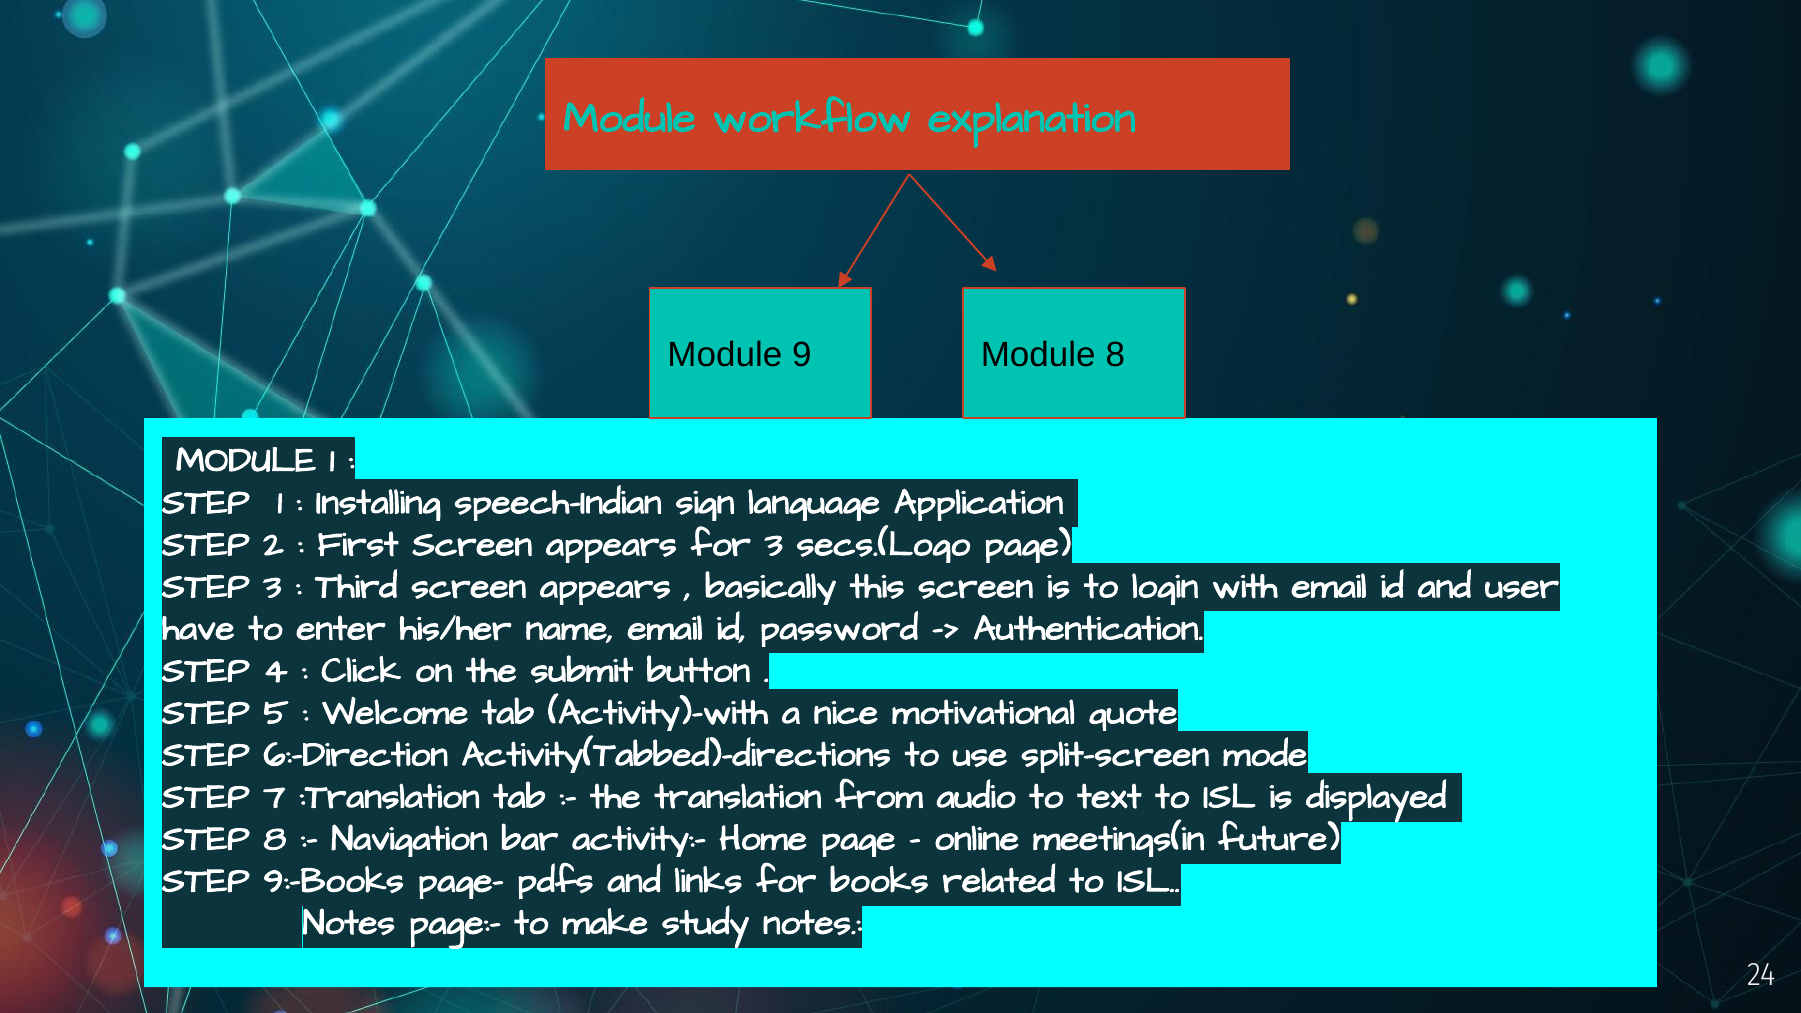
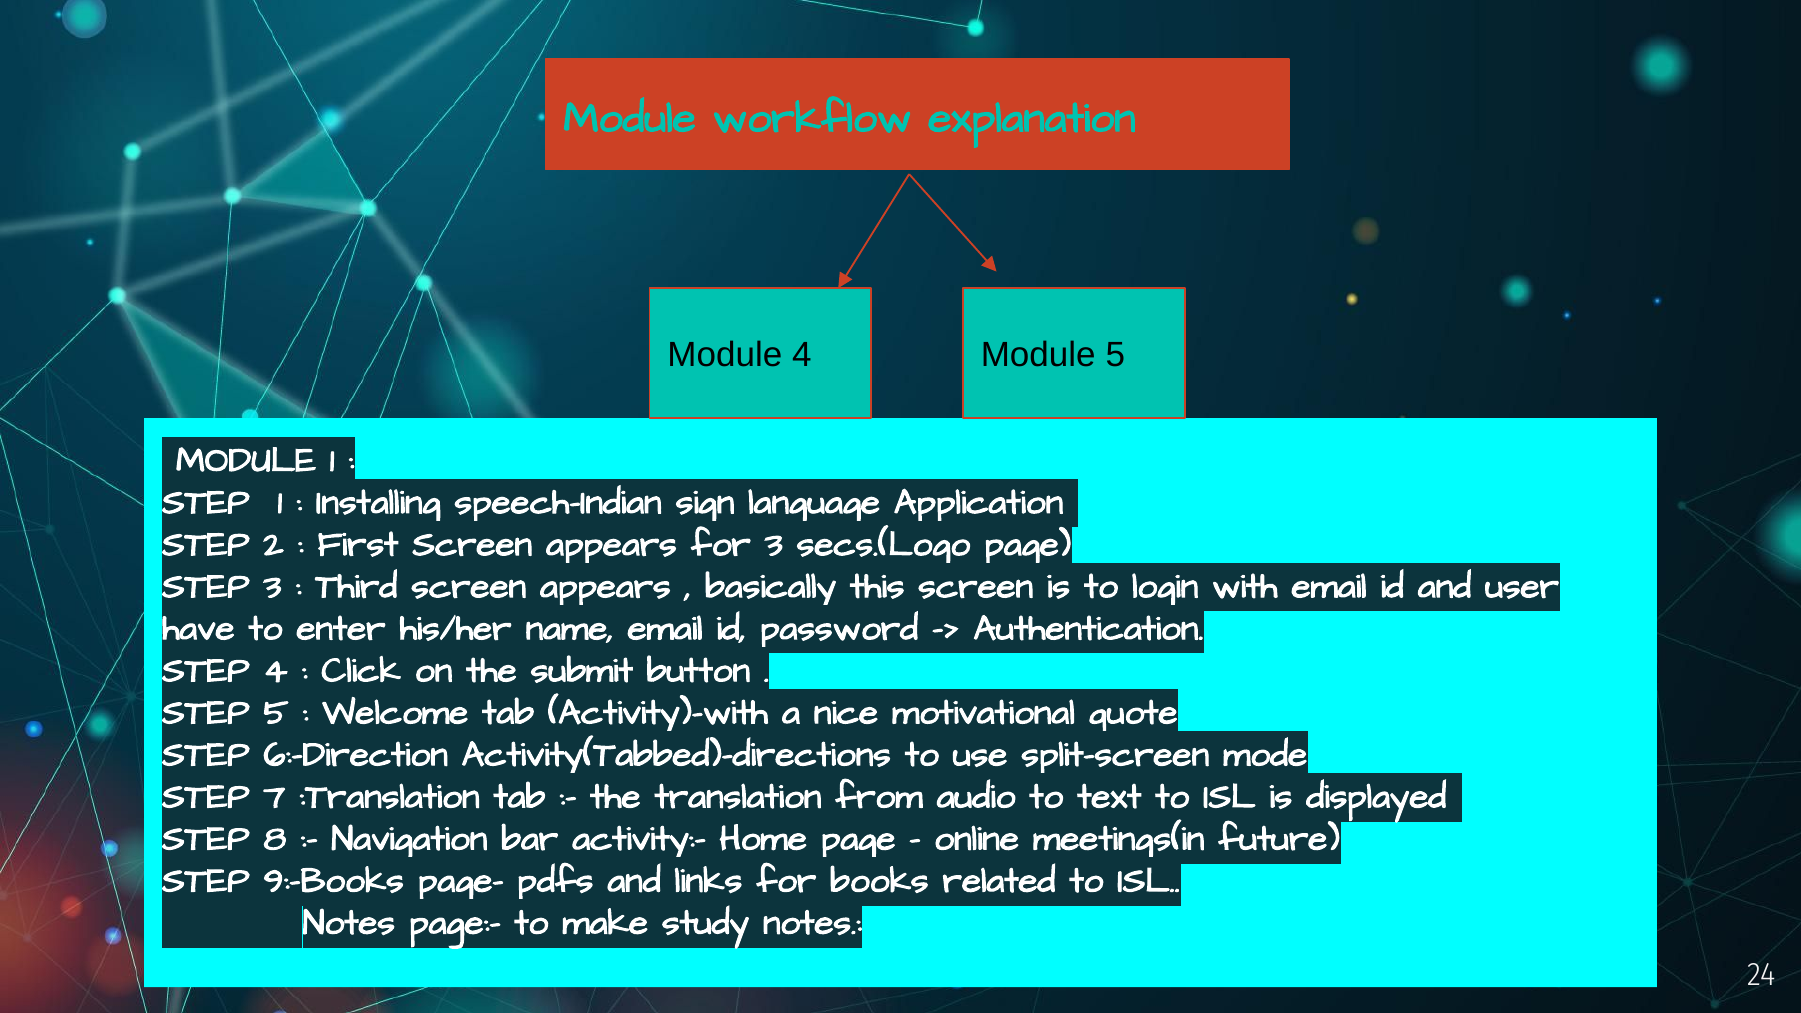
Module 9: 9 -> 4 (802, 355)
Module 8: 8 -> 5 (1115, 355)
